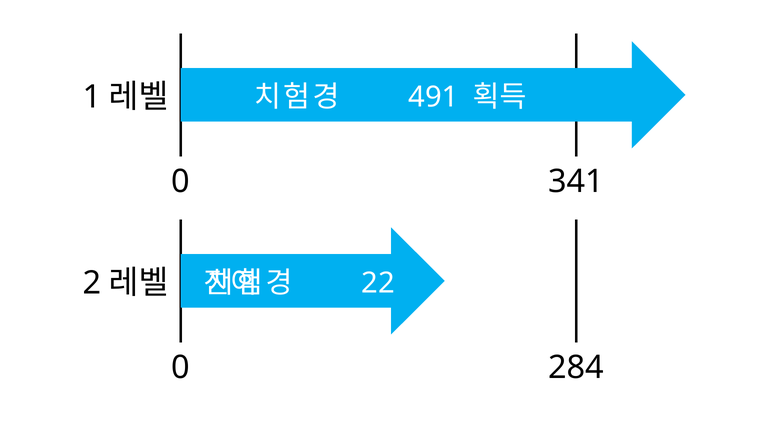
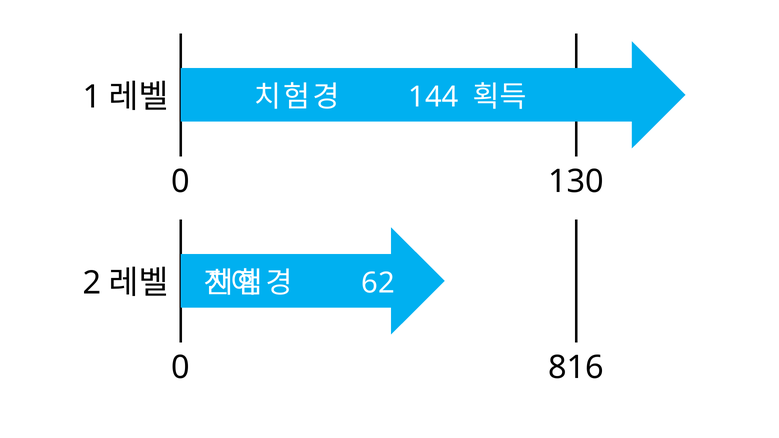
491: 491 -> 144 (433, 97)
341: 341 -> 130 (576, 181)
22: 22 -> 62 (378, 283)
284: 284 -> 816 (576, 367)
